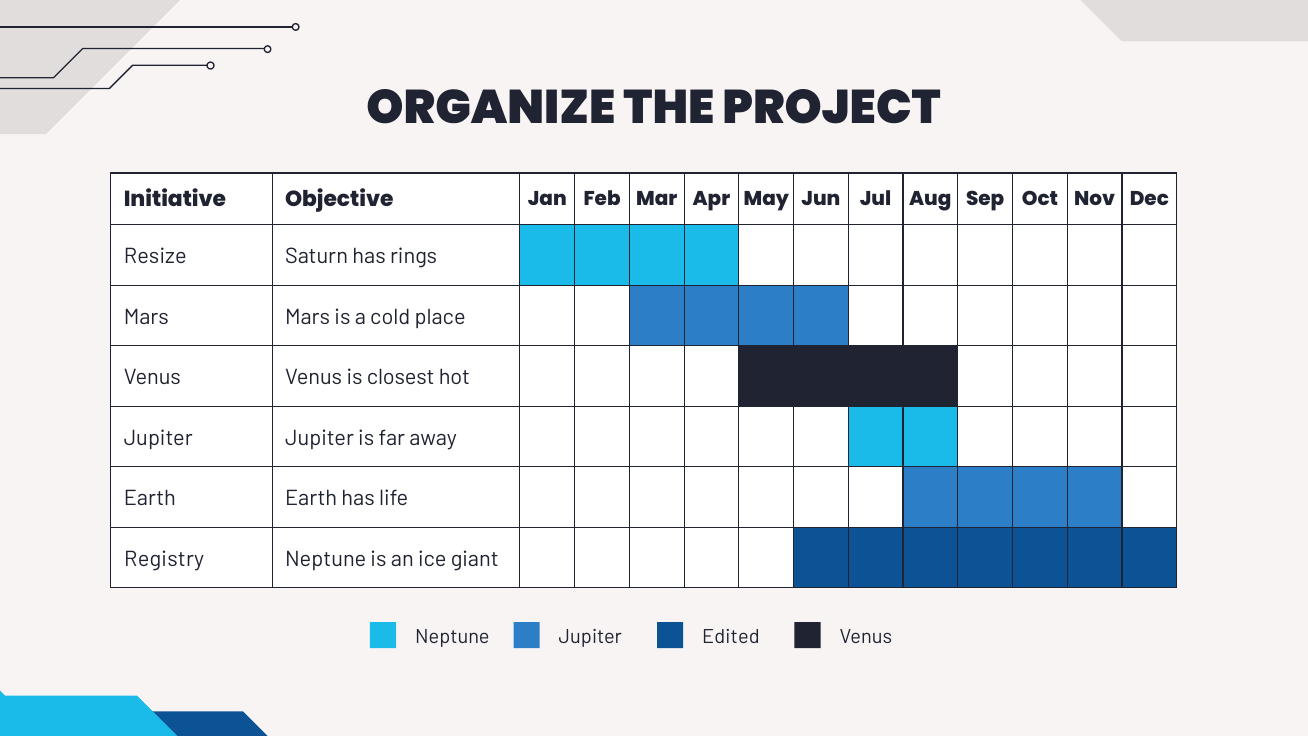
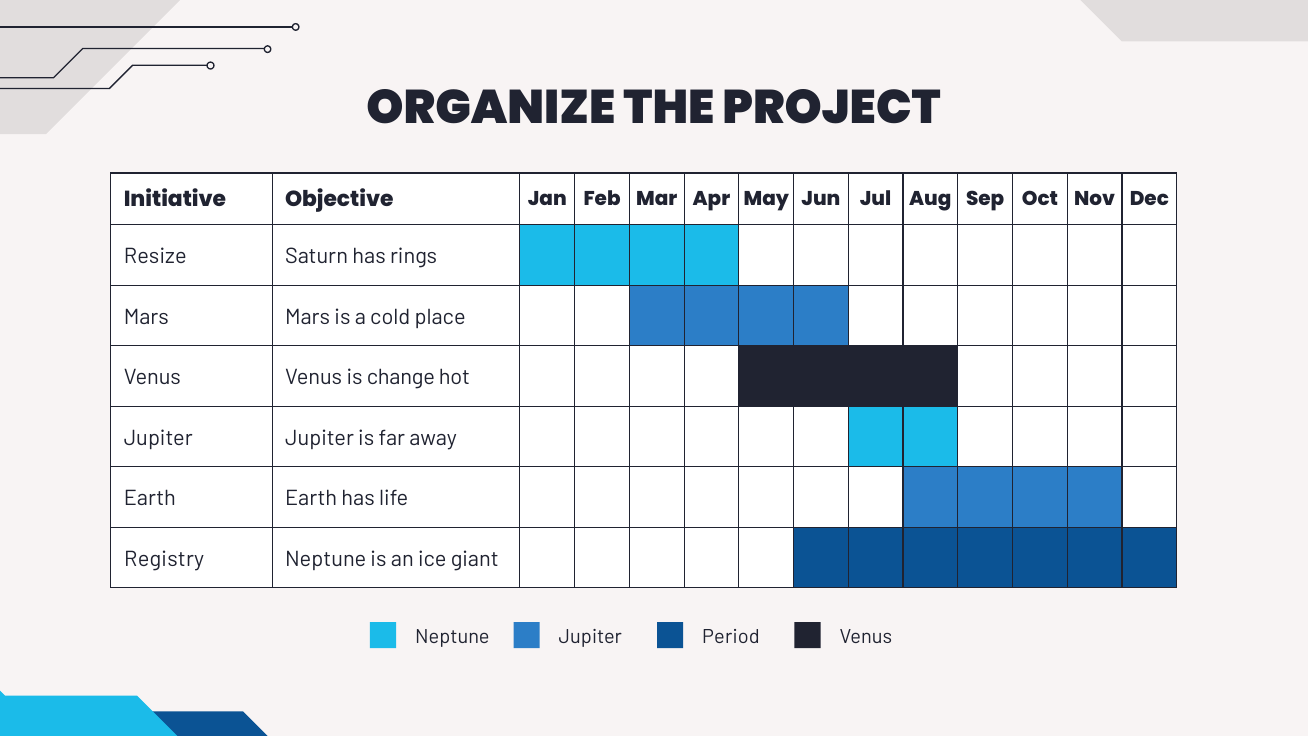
closest: closest -> change (401, 377)
Edited: Edited -> Period (731, 636)
